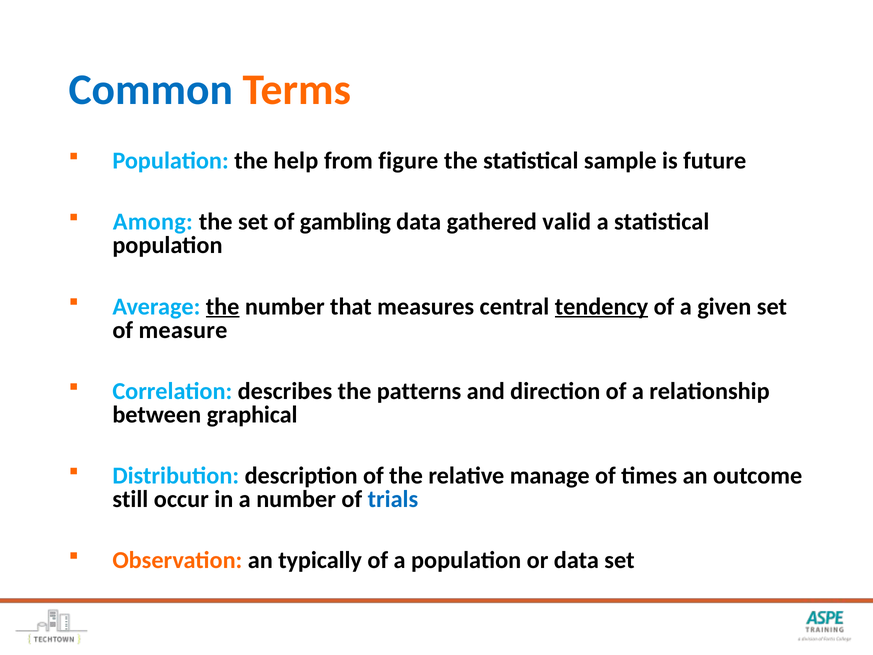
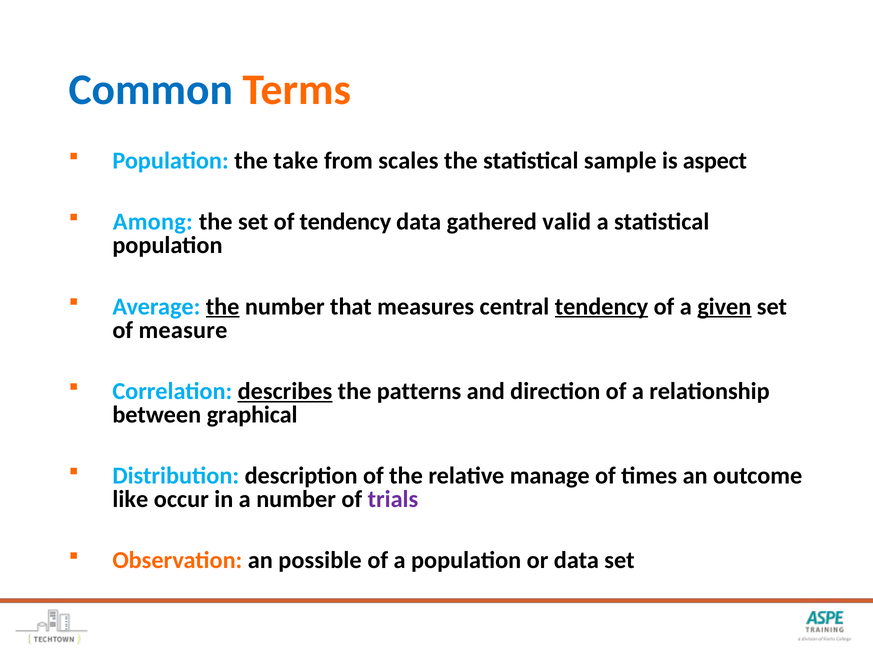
help: help -> take (296, 161)
figure: figure -> scales (408, 161)
future: future -> aspect (715, 161)
of gambling: gambling -> tendency (345, 222)
given underline: none -> present (724, 306)
describes underline: none -> present (285, 391)
still: still -> like (130, 499)
trials colour: blue -> purple (393, 499)
typically: typically -> possible (320, 560)
